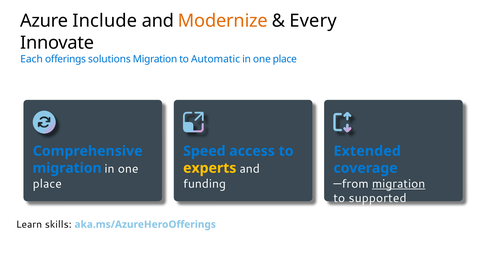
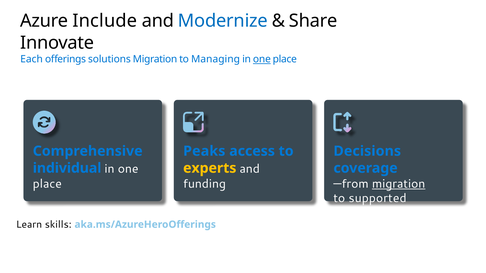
Modernize colour: orange -> blue (223, 21)
Every: Every -> Share (313, 21)
Automatic: Automatic -> Managing (216, 59)
one underline: none -> present (262, 59)
Speed: Speed -> Peaks (204, 151)
Extended: Extended -> Decisions (367, 151)
migration: migration -> individual (67, 168)
